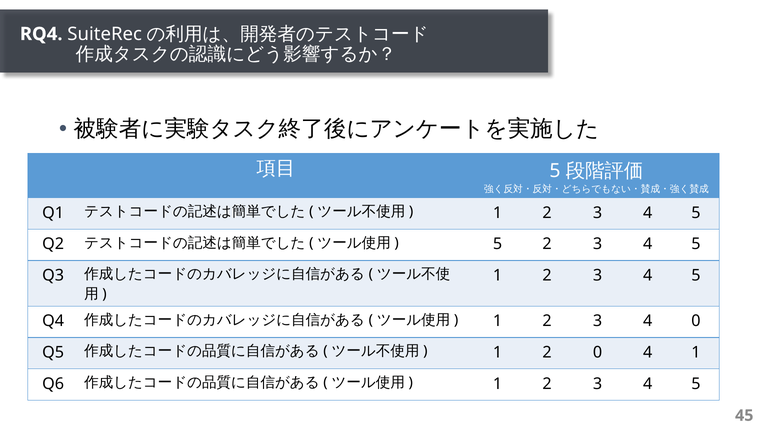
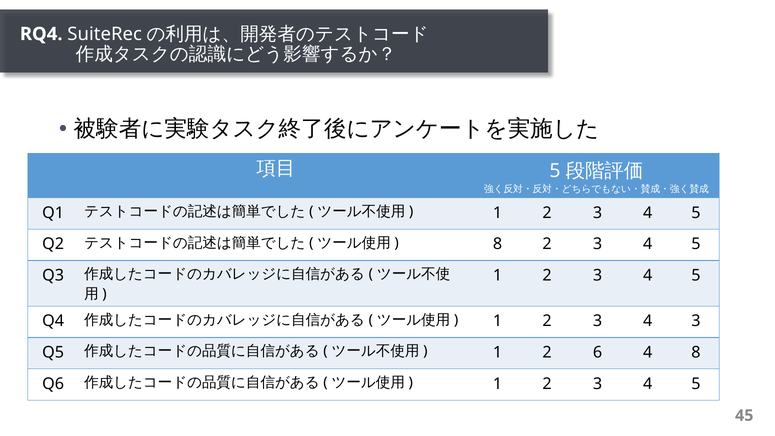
5: 5 -> 8 (498, 244)
4 0: 0 -> 3 (696, 321)
2 0: 0 -> 6 (598, 352)
4 1: 1 -> 8 (696, 352)
